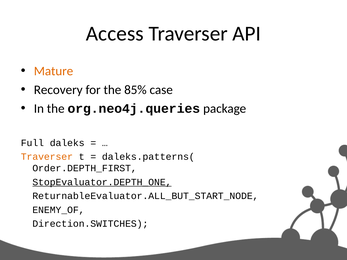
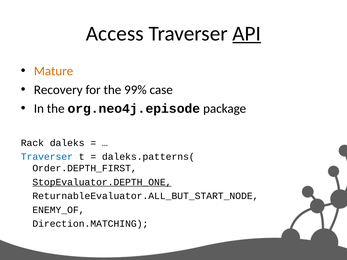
API underline: none -> present (247, 34)
85%: 85% -> 99% (135, 90)
org.neo4j.queries: org.neo4j.queries -> org.neo4j.episode (134, 109)
Full: Full -> Rack (32, 143)
Traverser colour: orange -> blue (47, 157)
Direction.SWITCHES: Direction.SWITCHES -> Direction.MATCHING (90, 224)
